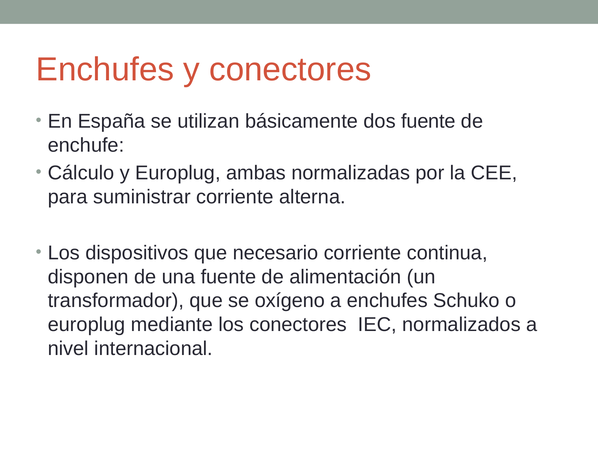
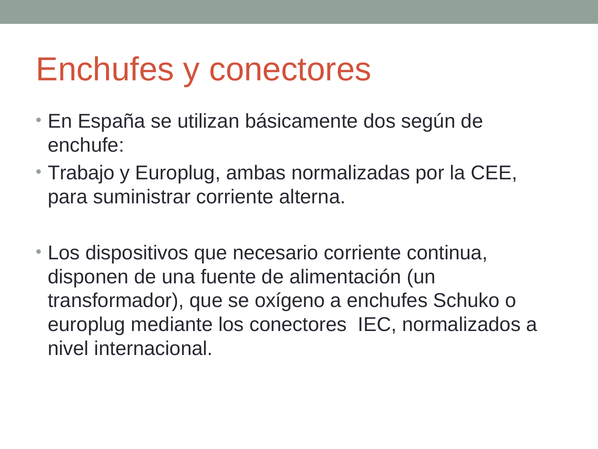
dos fuente: fuente -> según (428, 121)
Cálculo: Cálculo -> Trabajo (81, 173)
